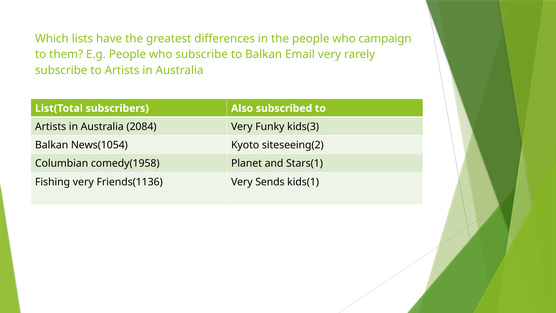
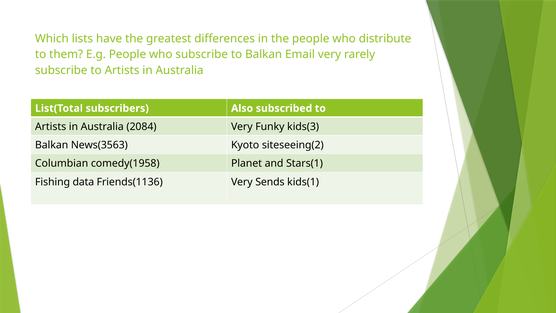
campaign: campaign -> distribute (385, 38)
News(1054: News(1054 -> News(3563 (99, 145)
Fishing very: very -> data (83, 182)
